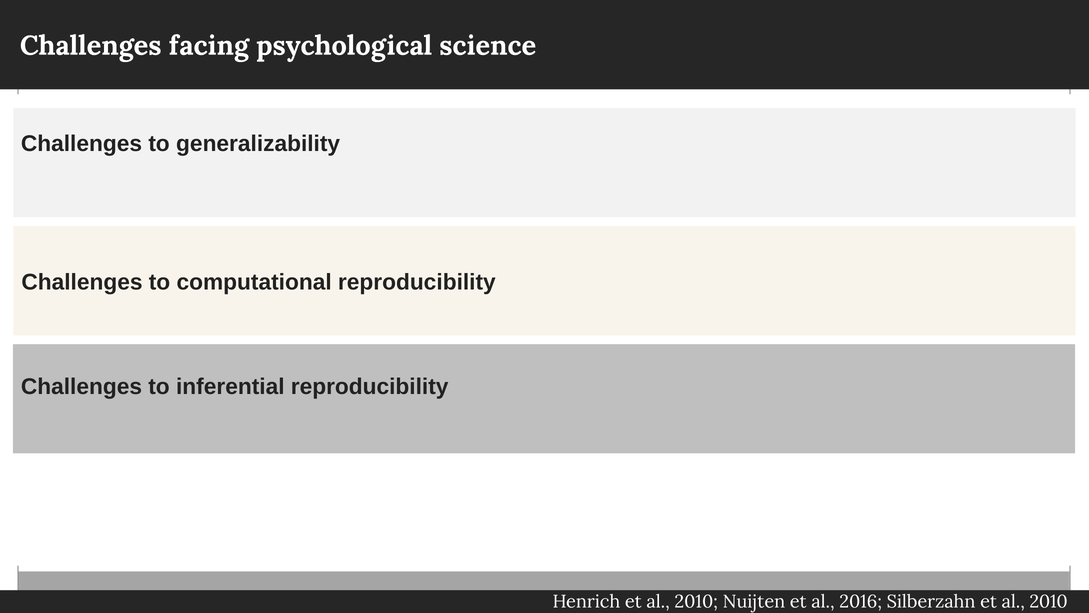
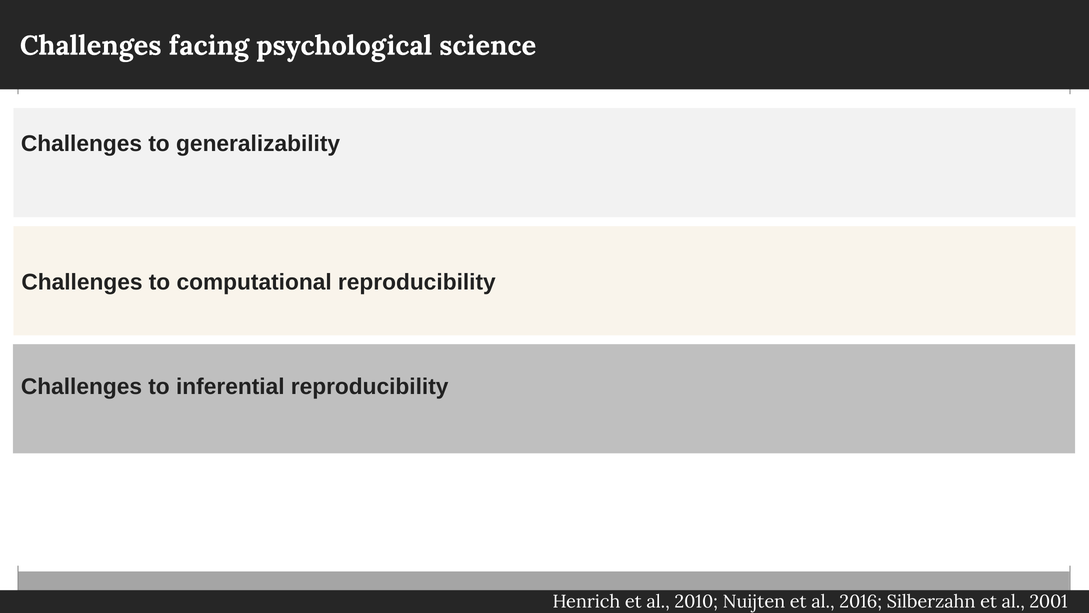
Silberzahn et al 2010: 2010 -> 2001 (1049, 601)
